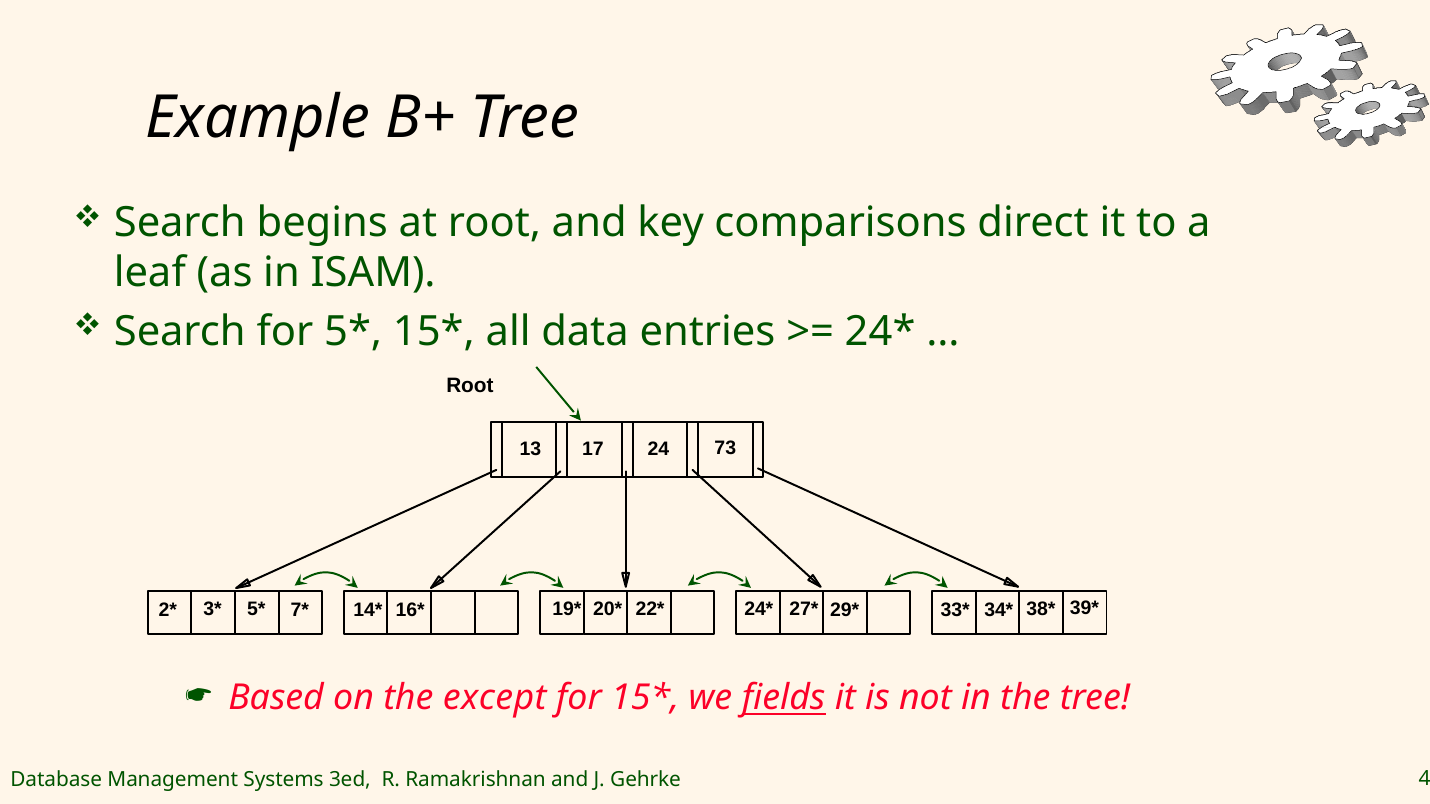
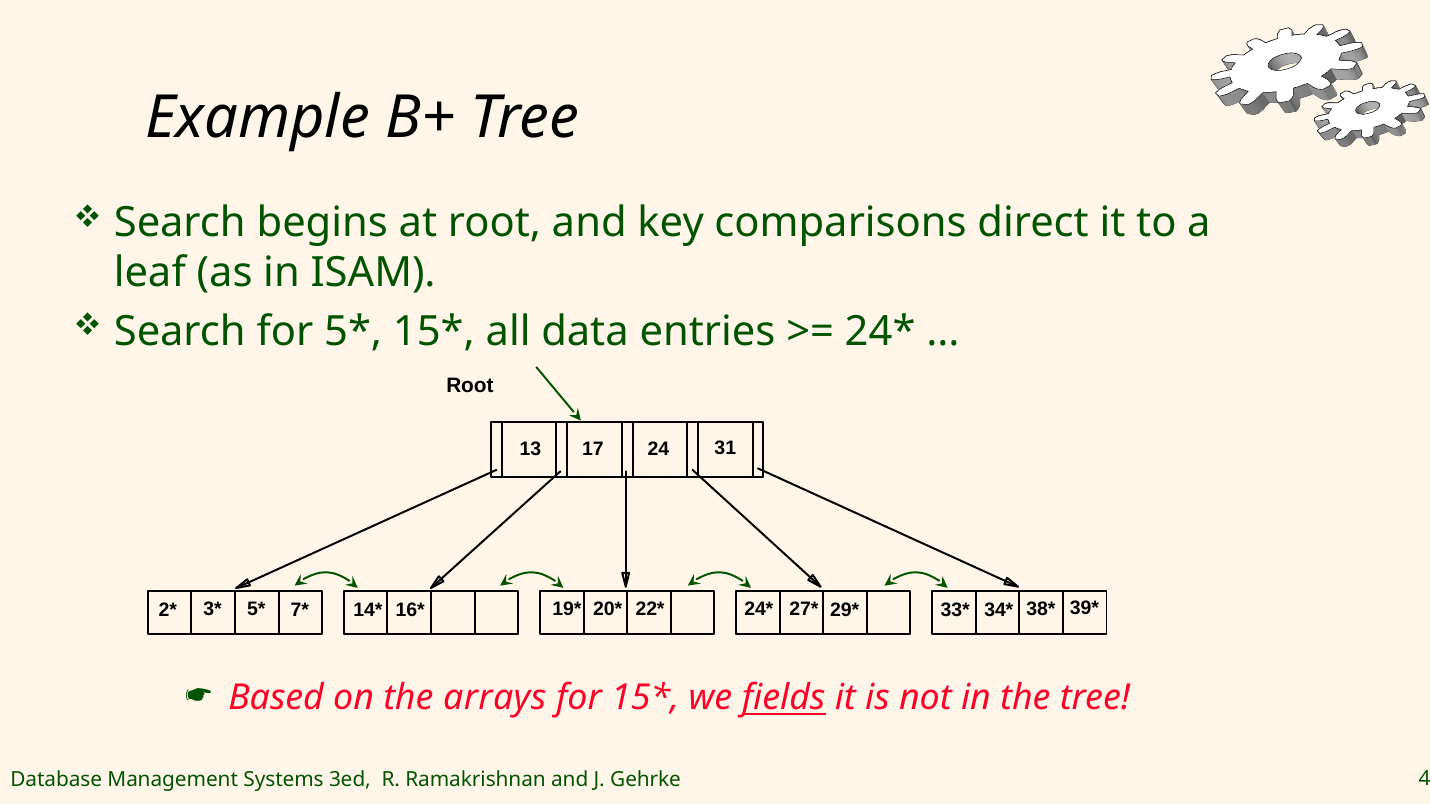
73: 73 -> 31 (725, 448)
except: except -> arrays (495, 698)
